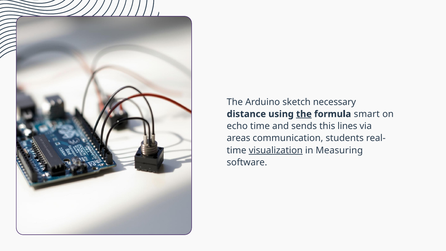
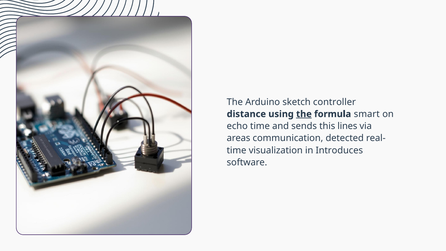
necessary: necessary -> controller (334, 102)
students: students -> detected (345, 138)
visualization underline: present -> none (276, 150)
Measuring: Measuring -> Introduces (339, 150)
